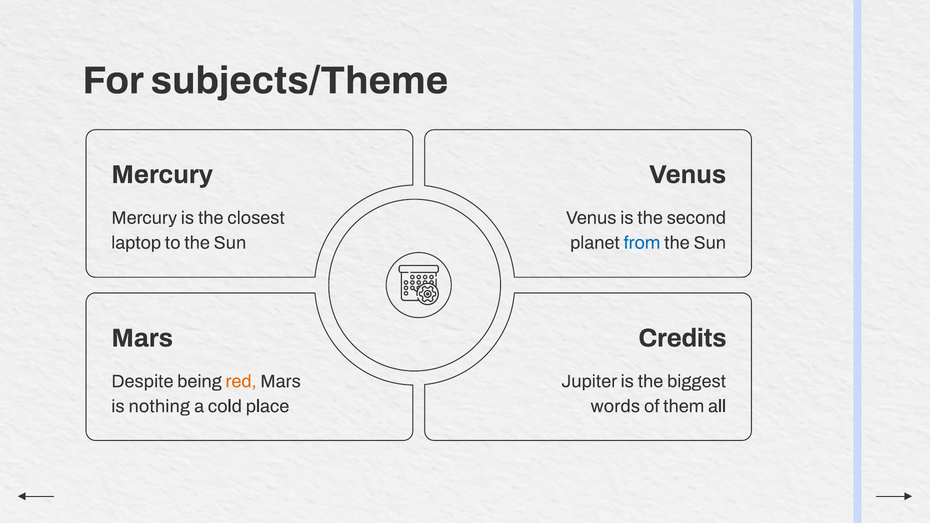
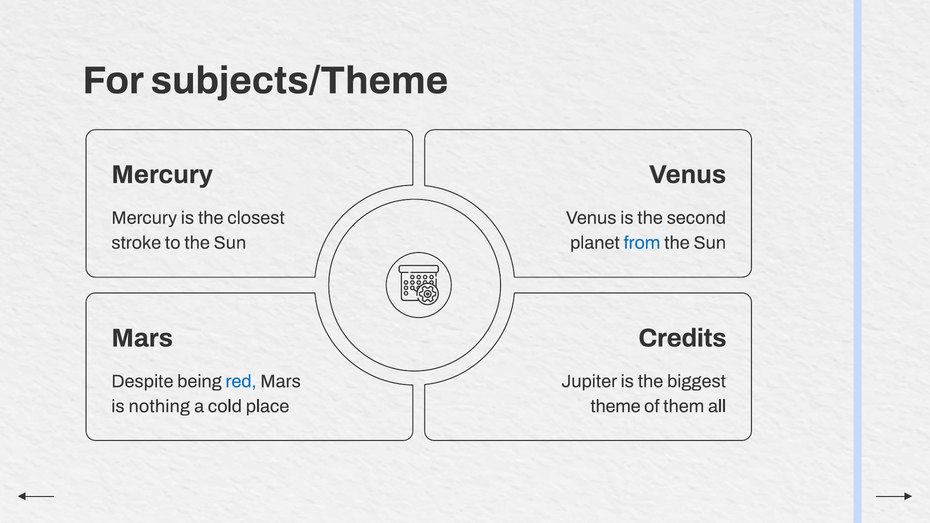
laptop: laptop -> stroke (136, 243)
red colour: orange -> blue (241, 381)
words: words -> theme (615, 406)
